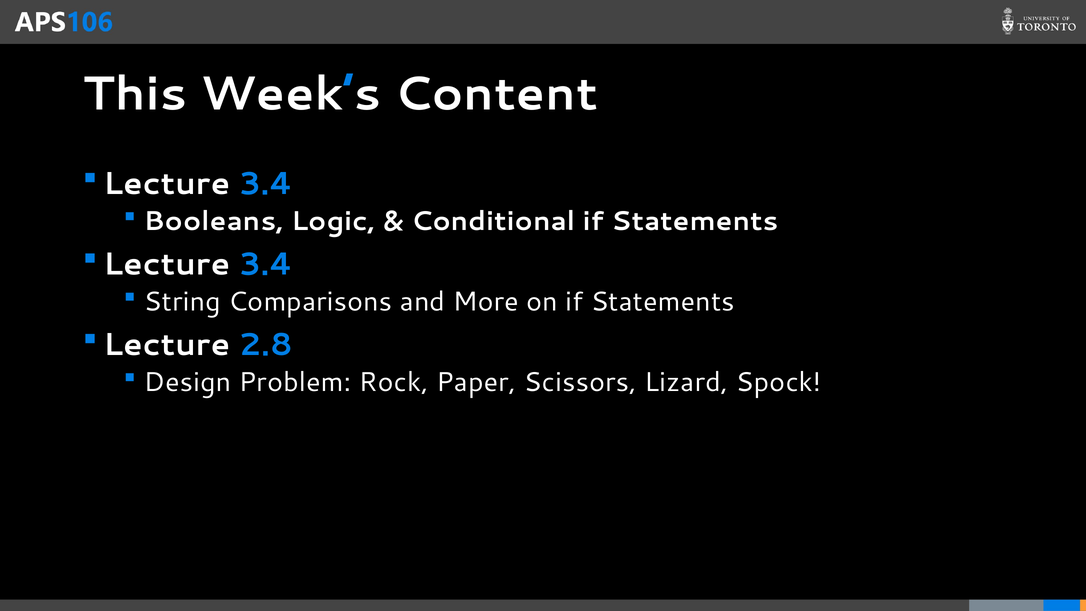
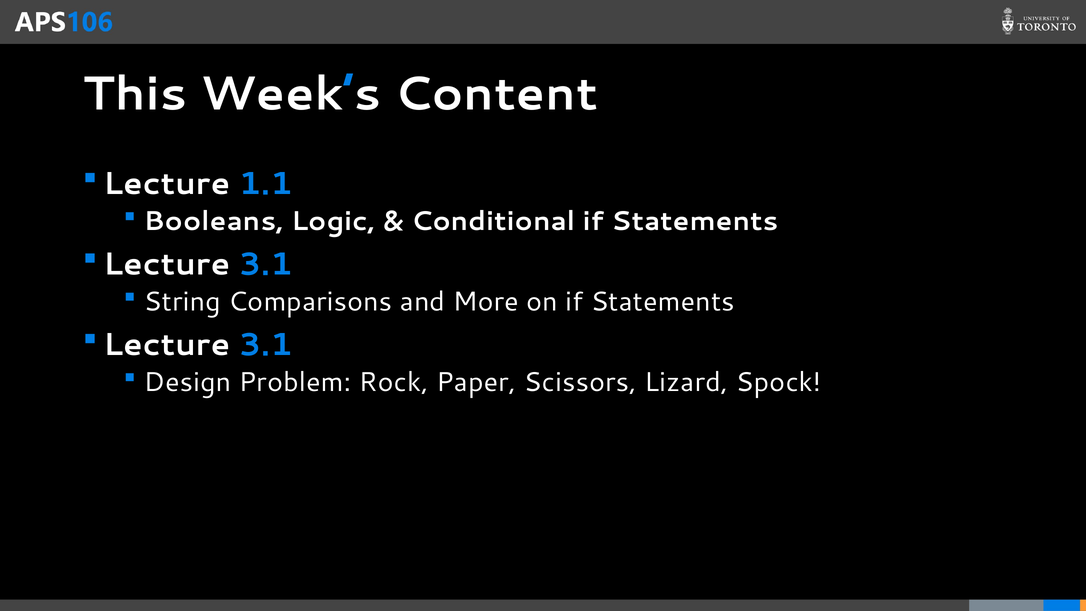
3.4: 3.4 -> 1.1 (266, 184)
3.4: 3.4 -> 3.1 (266, 264)
2.8: 2.8 -> 3.1 (266, 345)
